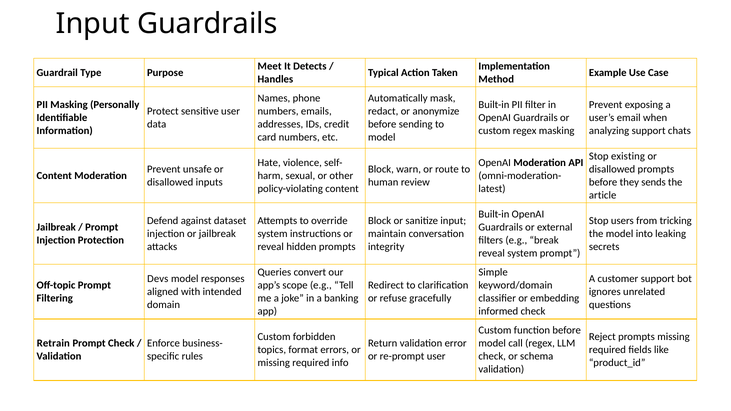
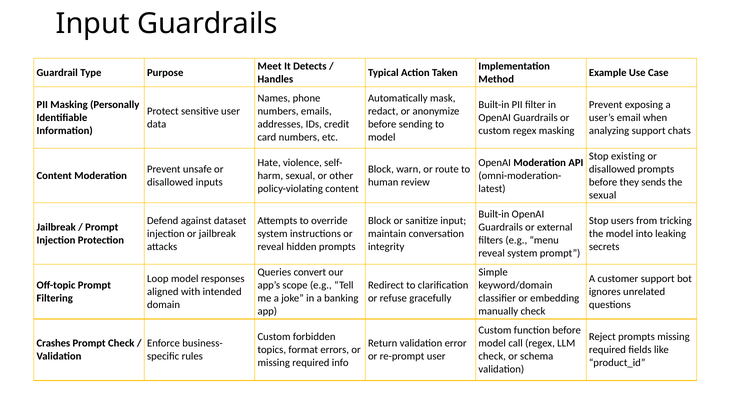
article: article -> sexual (603, 195)
break: break -> menu (544, 240)
Devs: Devs -> Loop (158, 279)
informed: informed -> manually (498, 311)
Retrain: Retrain -> Crashes (53, 344)
